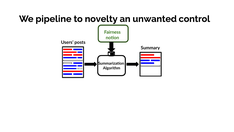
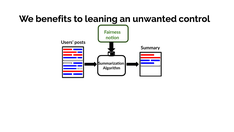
pipeline: pipeline -> benefits (54, 19)
novelty: novelty -> leaning (101, 19)
